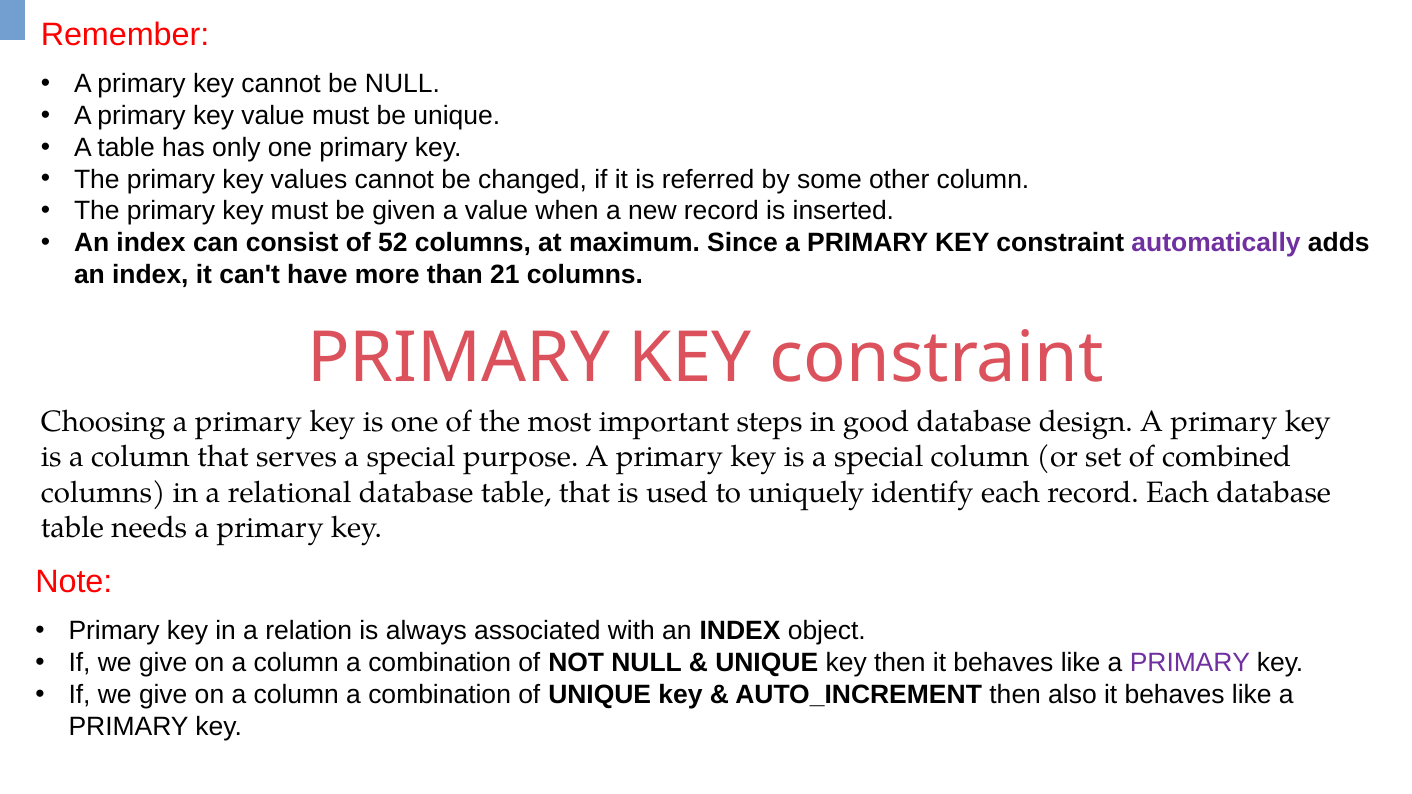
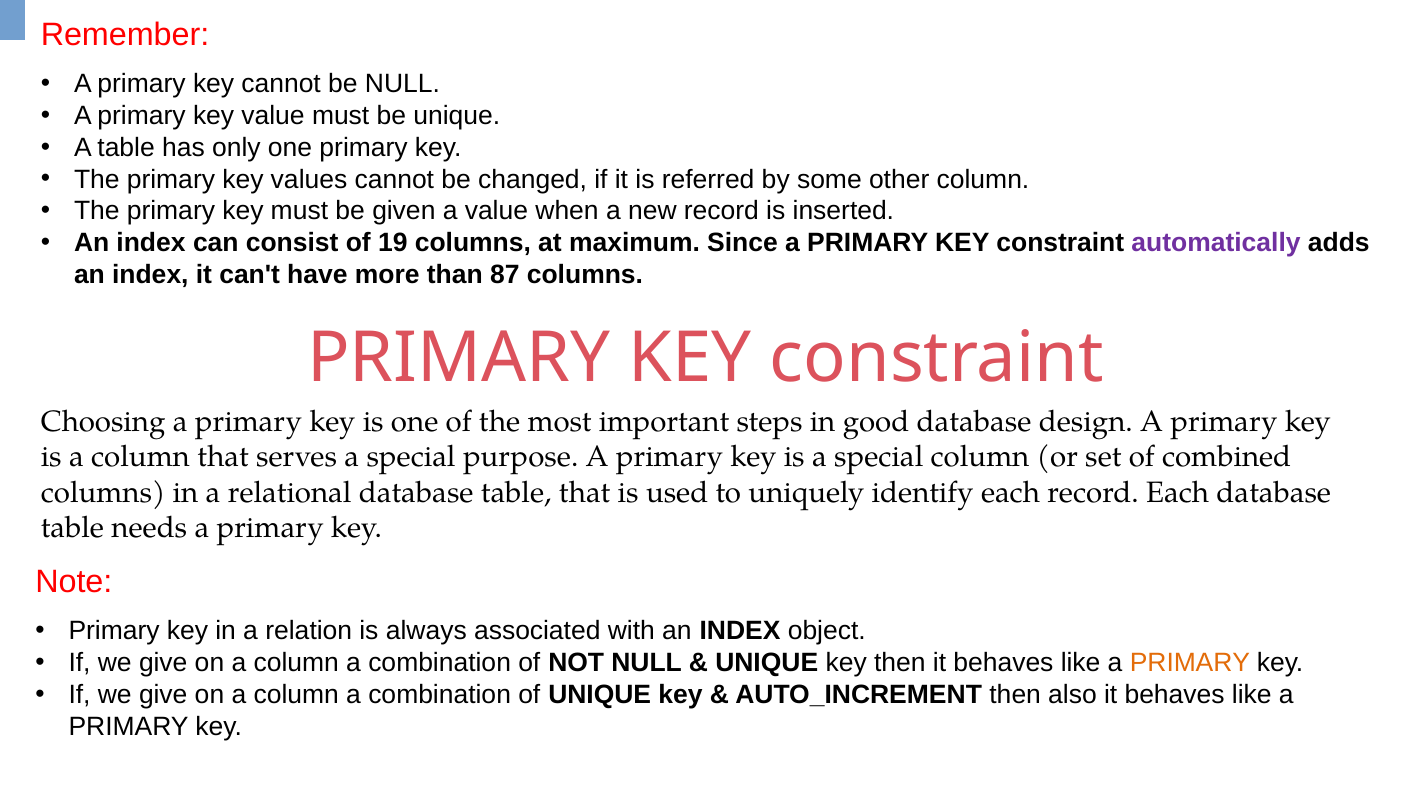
52: 52 -> 19 (393, 243)
21: 21 -> 87 (505, 275)
PRIMARY colour: purple -> orange (1190, 663)
